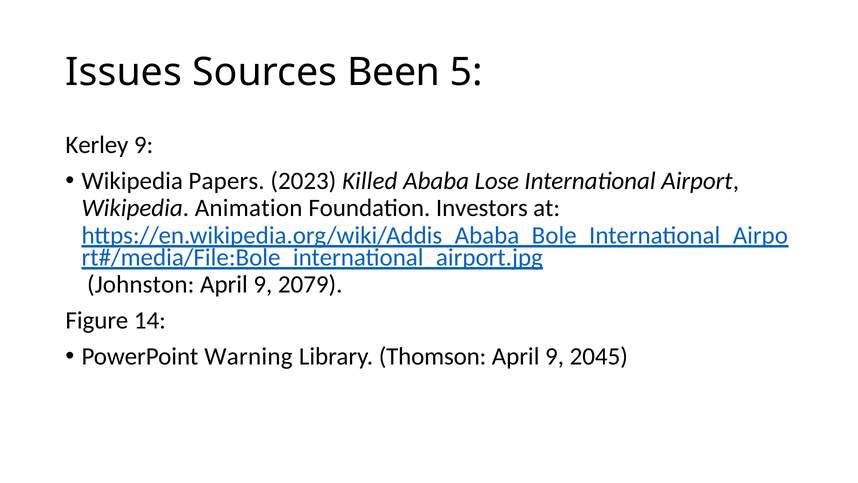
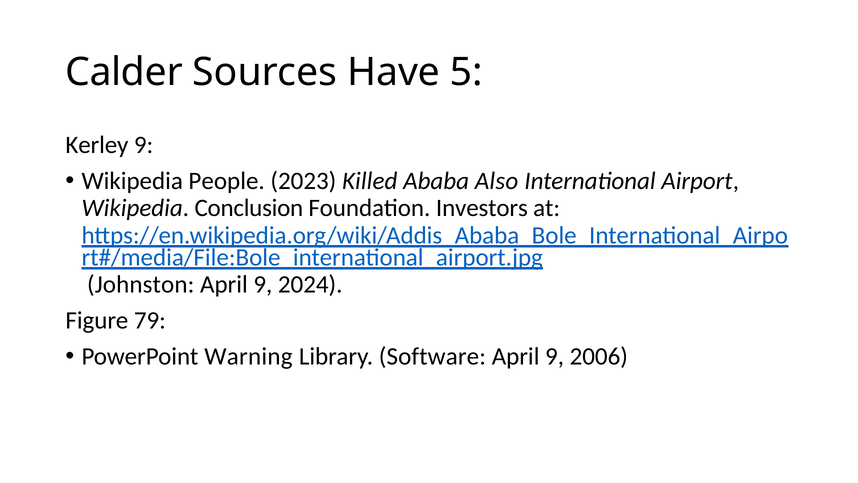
Issues: Issues -> Calder (124, 72)
Been: Been -> Have (394, 72)
Papers: Papers -> People (227, 181)
Lose: Lose -> Also (497, 181)
Animation: Animation -> Conclusion (249, 208)
2079: 2079 -> 2024 (310, 284)
14: 14 -> 79 (150, 320)
Thomson: Thomson -> Software (432, 356)
2045: 2045 -> 2006 (599, 356)
